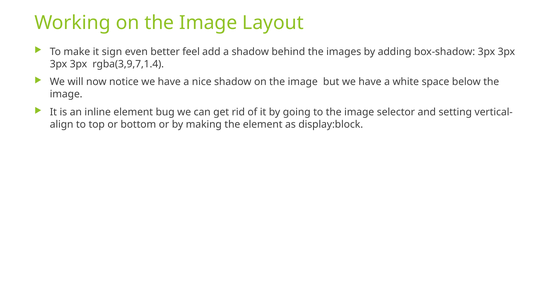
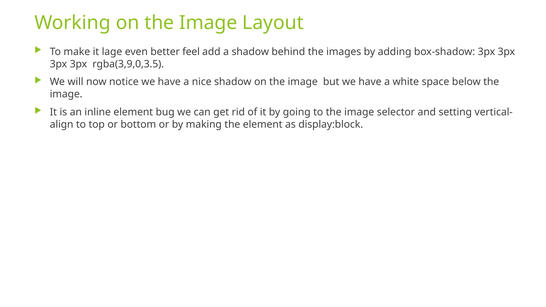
sign: sign -> lage (112, 52)
rgba(3,9,7,1.4: rgba(3,9,7,1.4 -> rgba(3,9,0,3.5 (128, 64)
